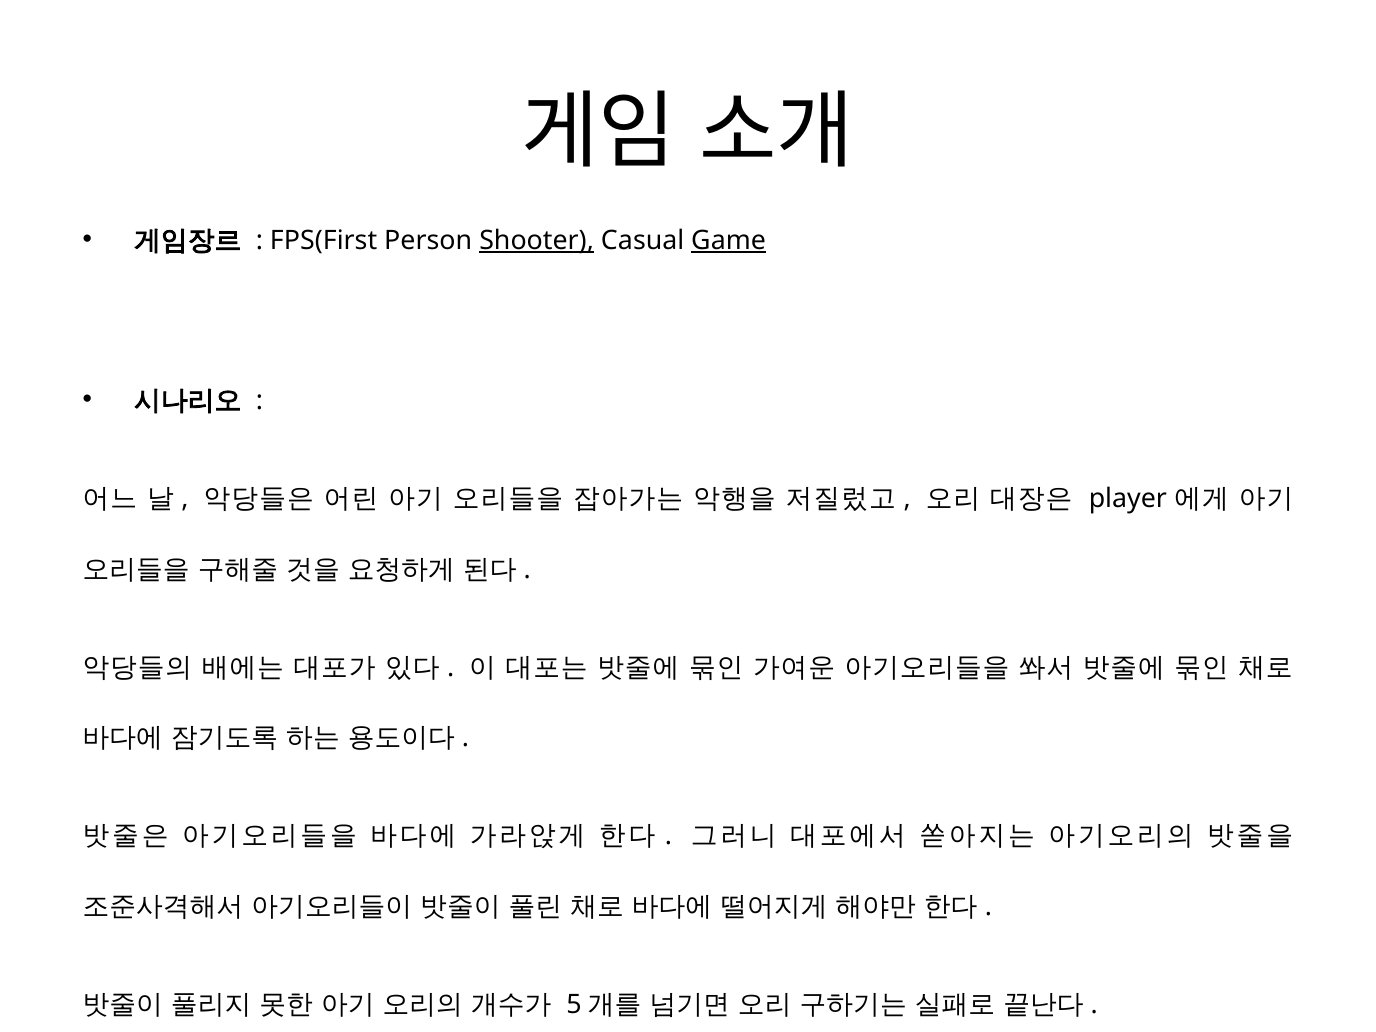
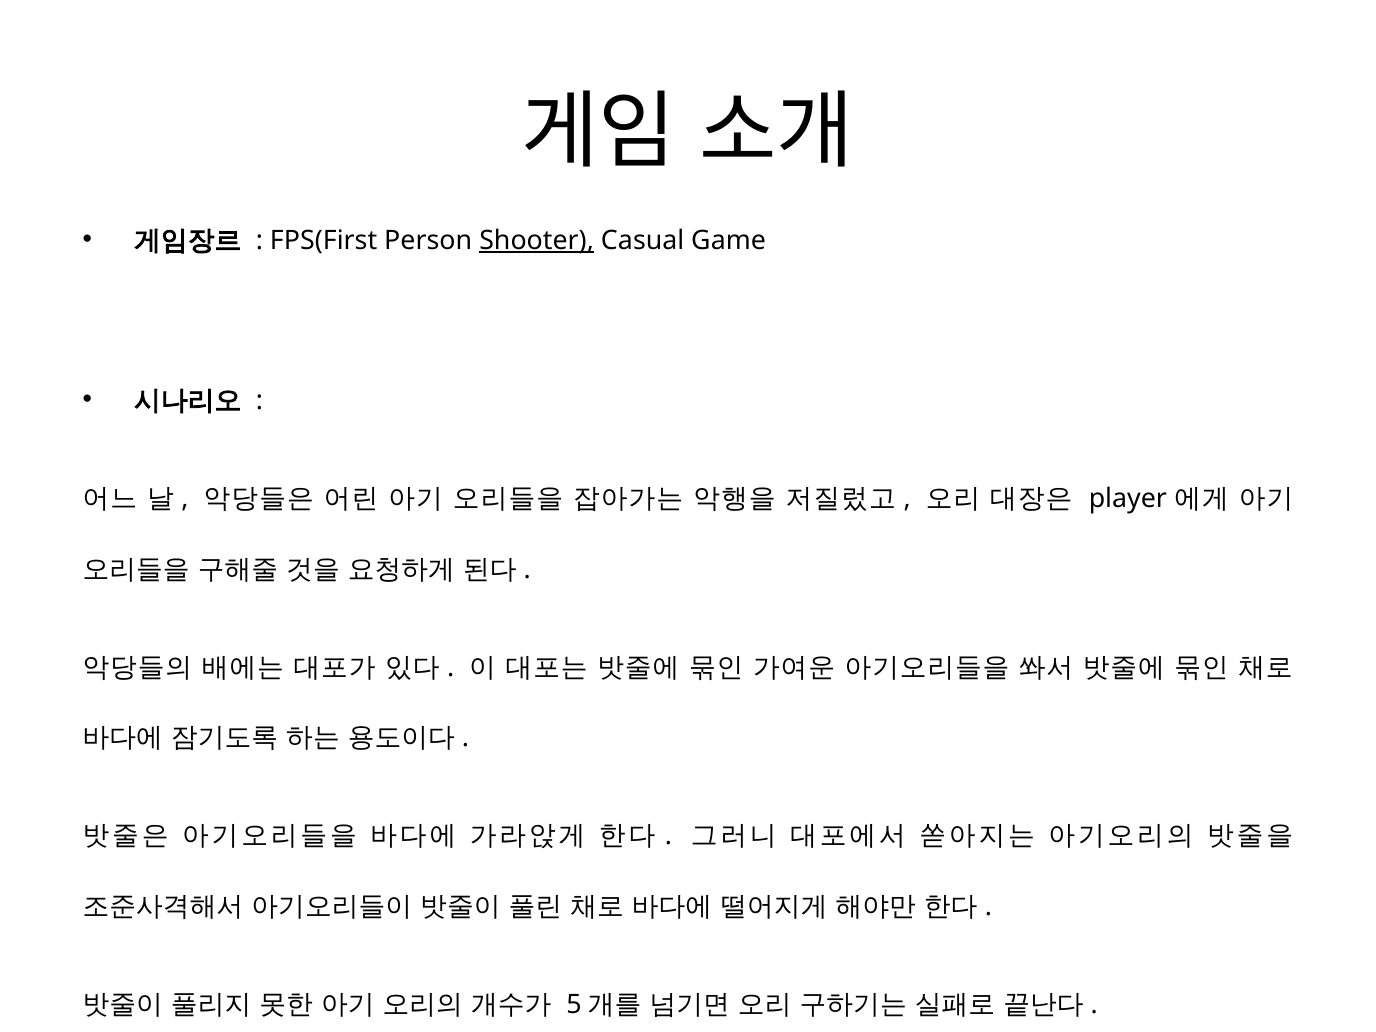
Game underline: present -> none (729, 240)
